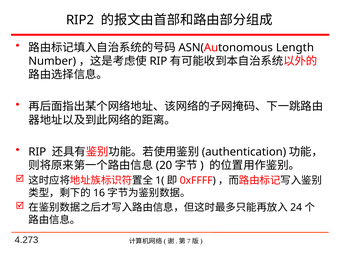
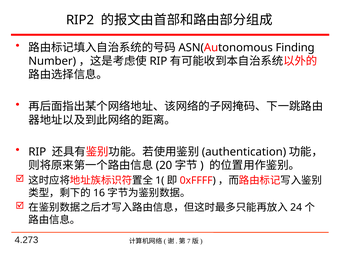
Length: Length -> Finding (295, 48)
